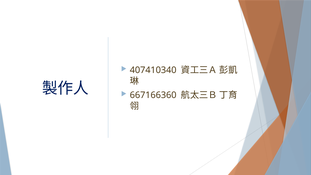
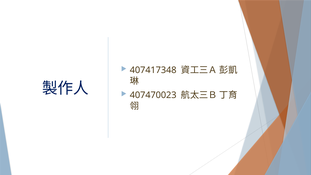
407410340: 407410340 -> 407417348 (153, 70)
667166360: 667166360 -> 407470023 (153, 95)
